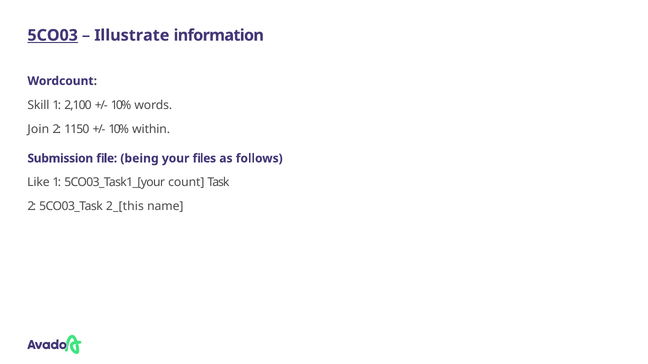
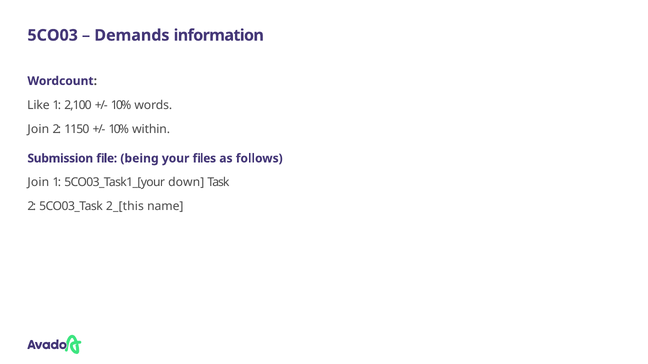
5CO03 underline: present -> none (53, 35)
Illustrate: Illustrate -> Demands (132, 35)
Skill: Skill -> Like (38, 105)
Like: Like -> Join (38, 183)
count: count -> down (186, 183)
